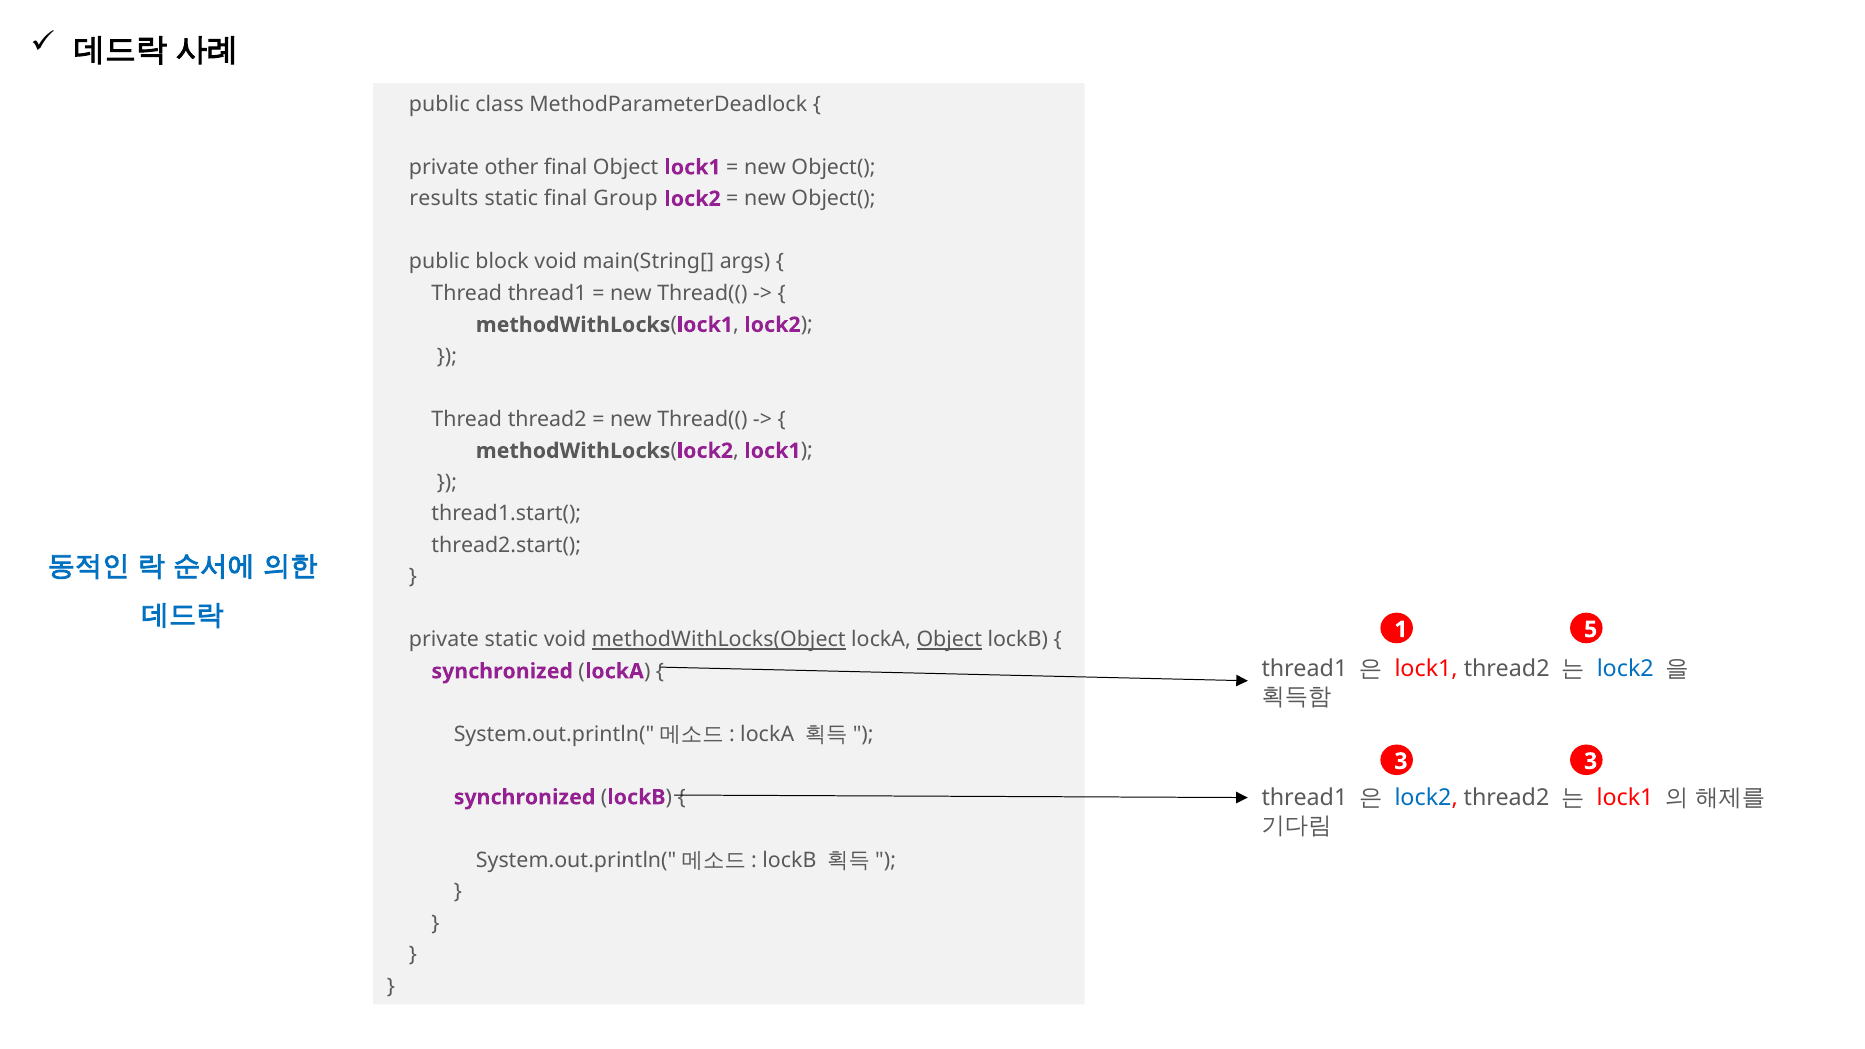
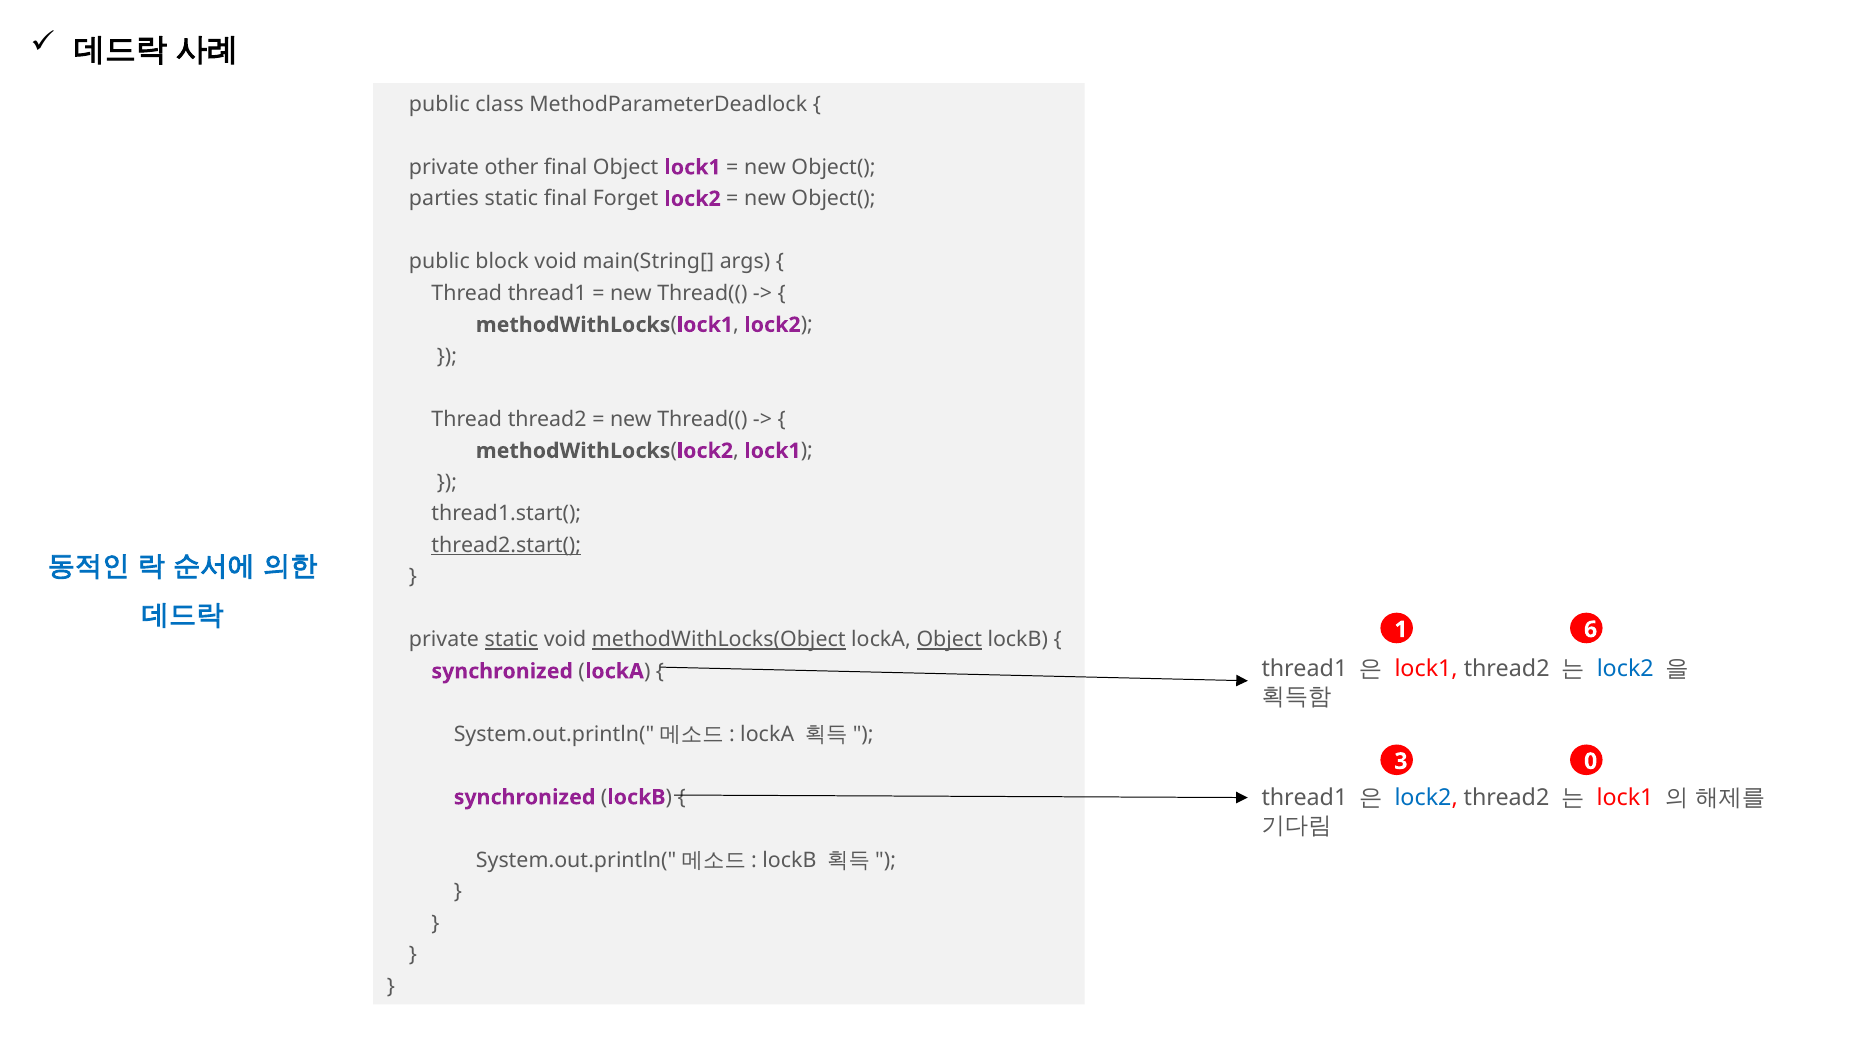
results: results -> parties (444, 199)
Group: Group -> Forget (626, 199)
thread2.start( underline: none -> present (506, 545)
5: 5 -> 6 (1591, 630)
static underline: none -> present (511, 640)
3 3: 3 -> 0 (1591, 761)
